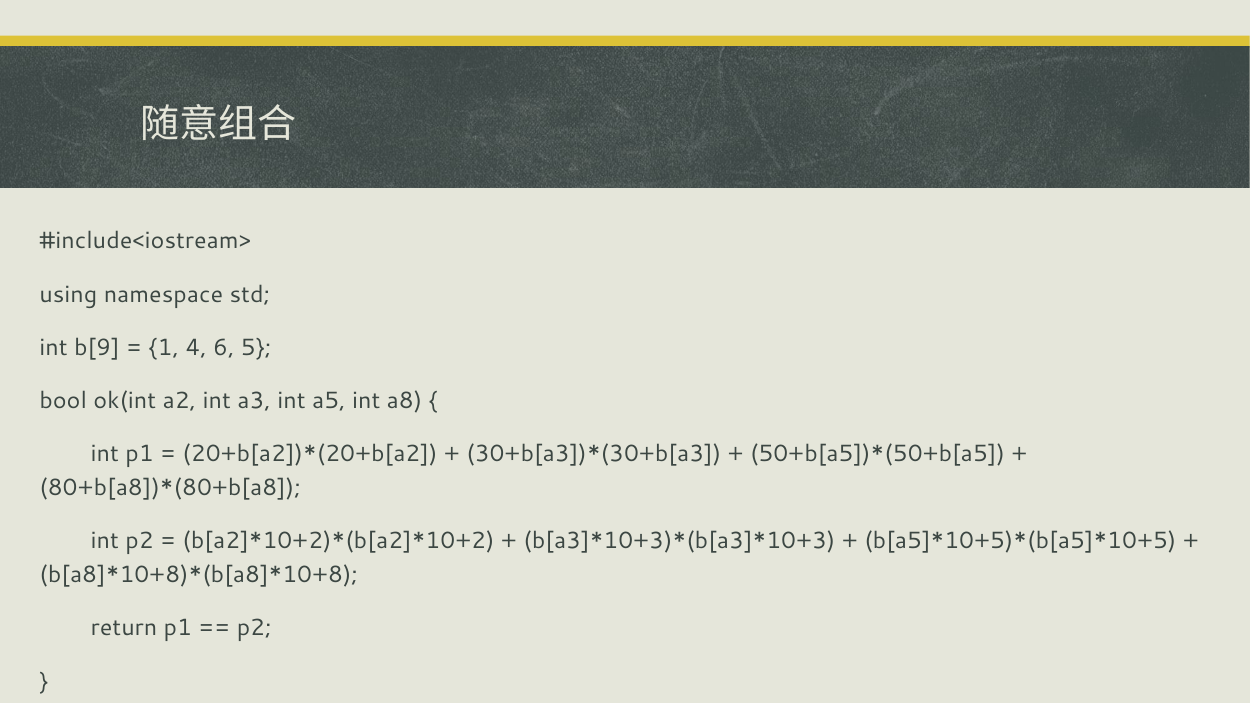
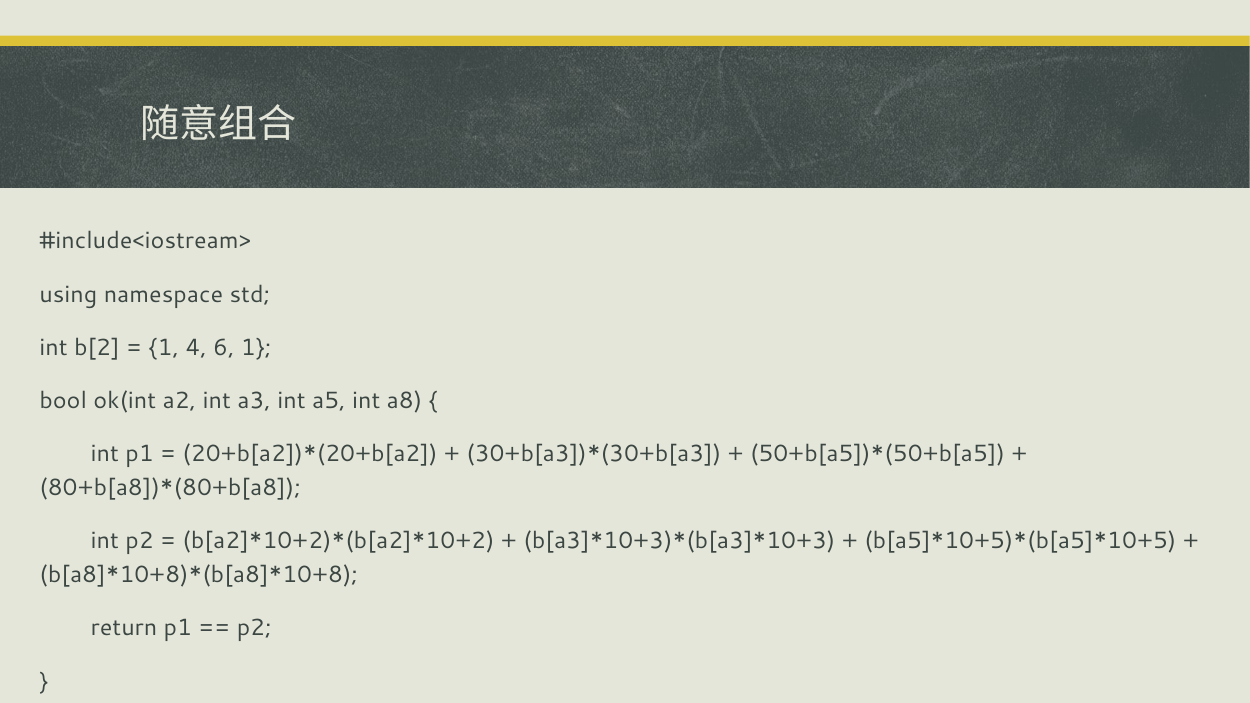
b[9: b[9 -> b[2 (97, 348)
6 5: 5 -> 1 (256, 348)
